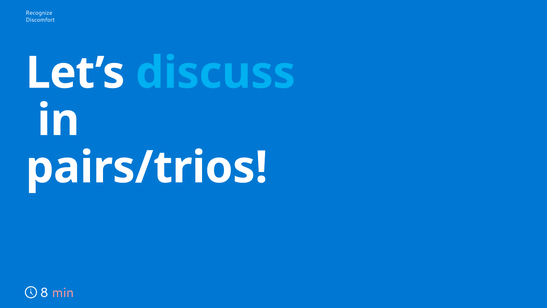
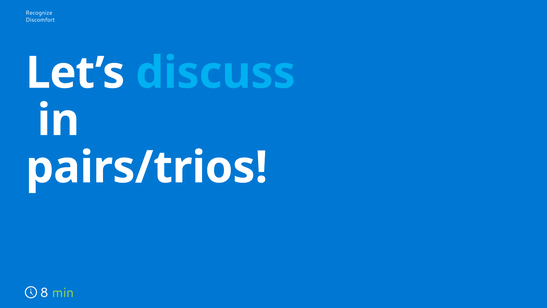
min colour: pink -> light green (63, 293)
